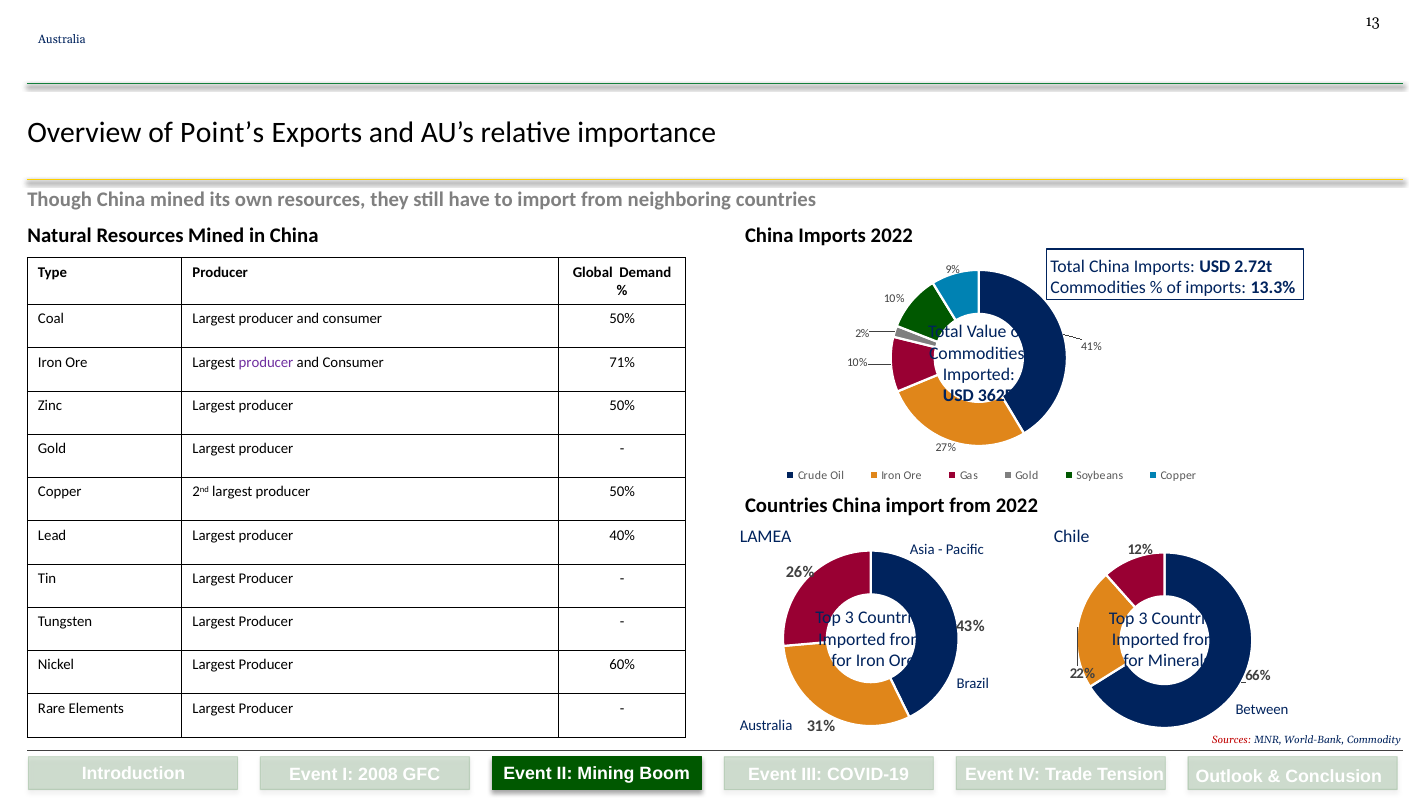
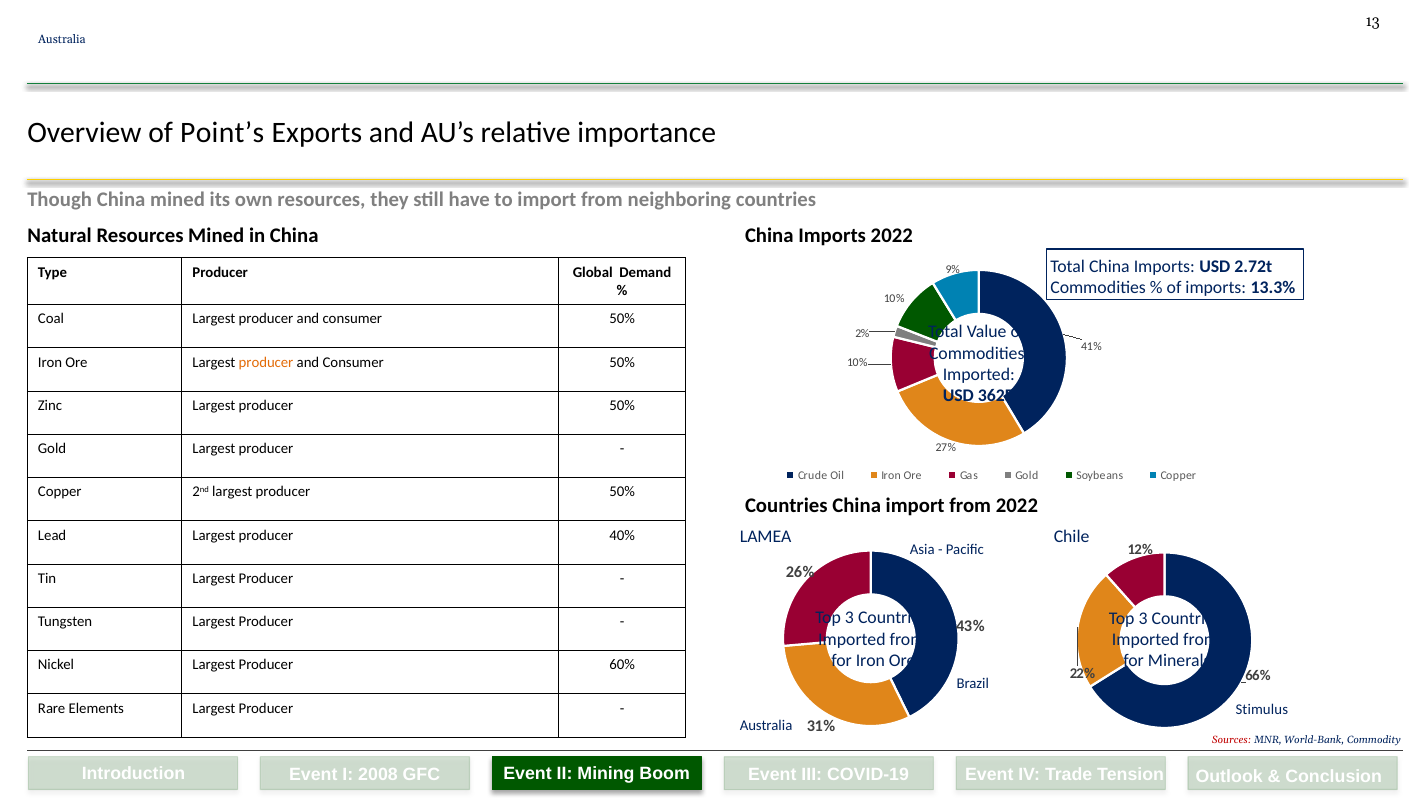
producer colour: purple -> orange (266, 362)
71%: 71% -> 50% (622, 362)
Between: Between -> Stimulus (1262, 710)
